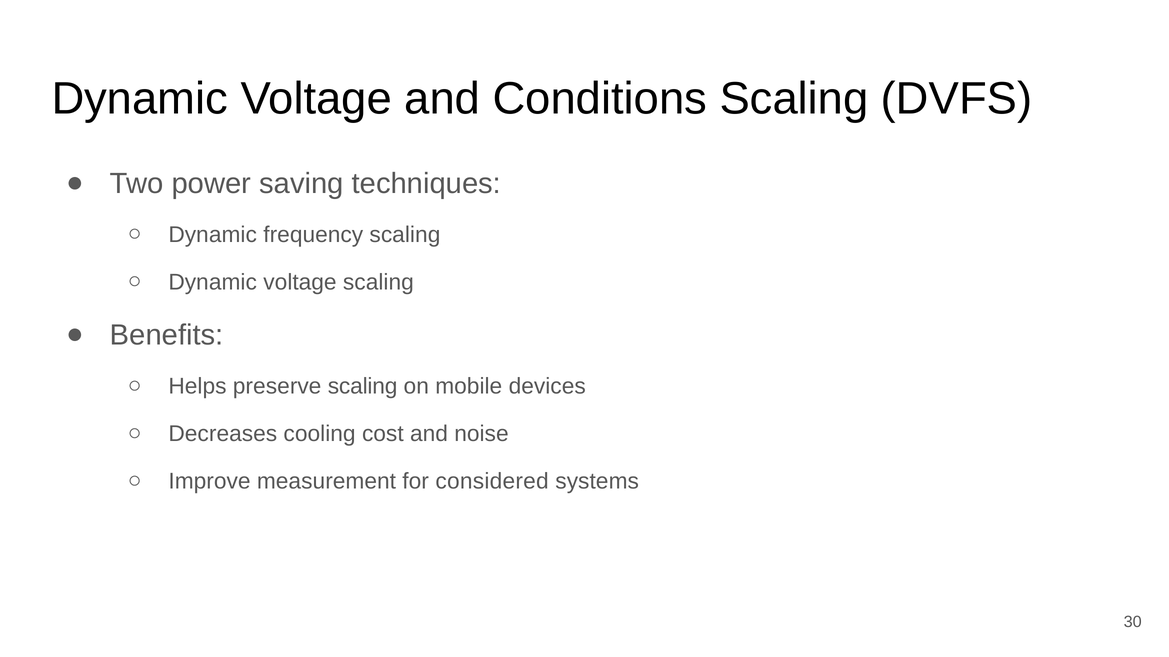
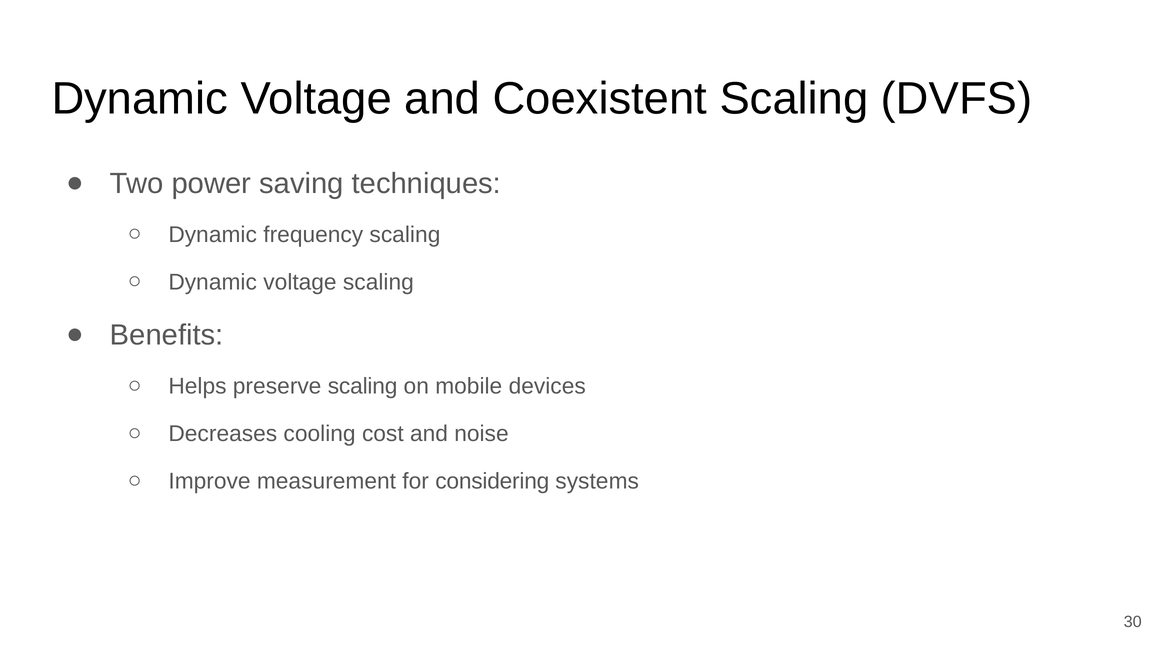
Conditions: Conditions -> Coexistent (600, 99)
considered: considered -> considering (492, 482)
